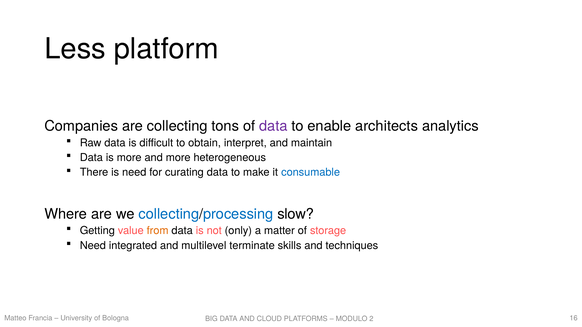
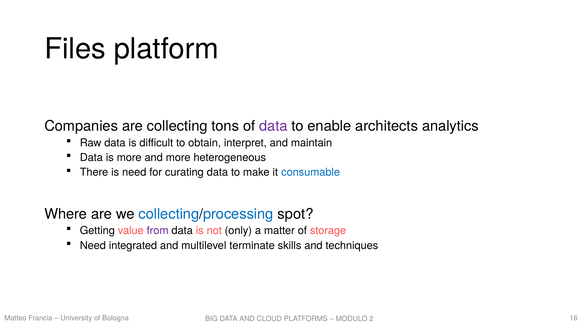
Less: Less -> Files (75, 49)
slow: slow -> spot (296, 214)
from colour: orange -> purple (158, 231)
